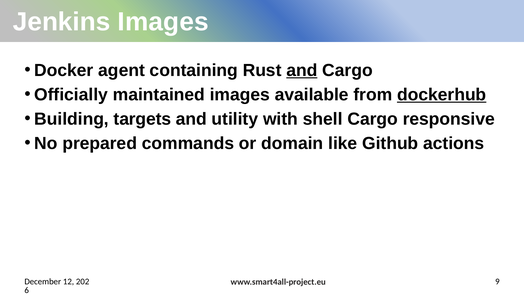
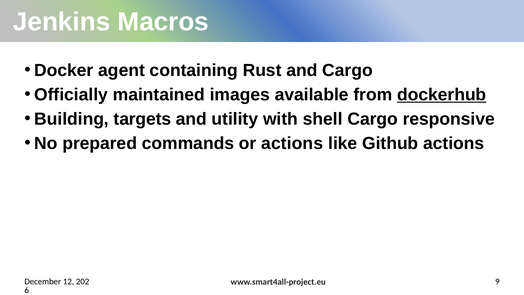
Jenkins Images: Images -> Macros (163, 22)
and underline: present -> none (302, 70)
or domain: domain -> actions (292, 143)
